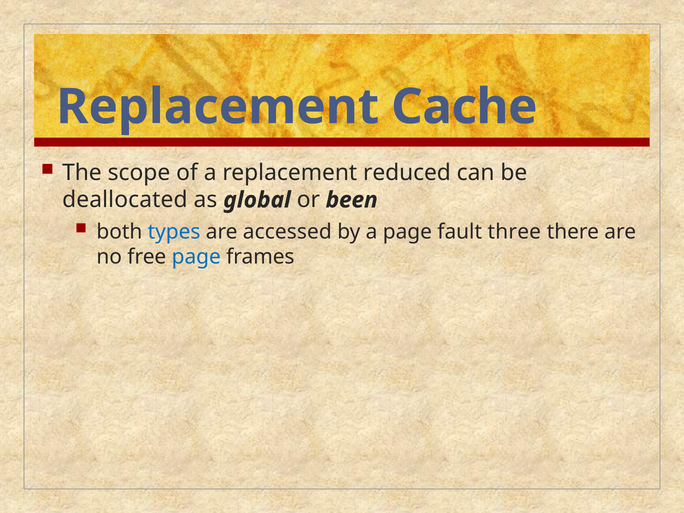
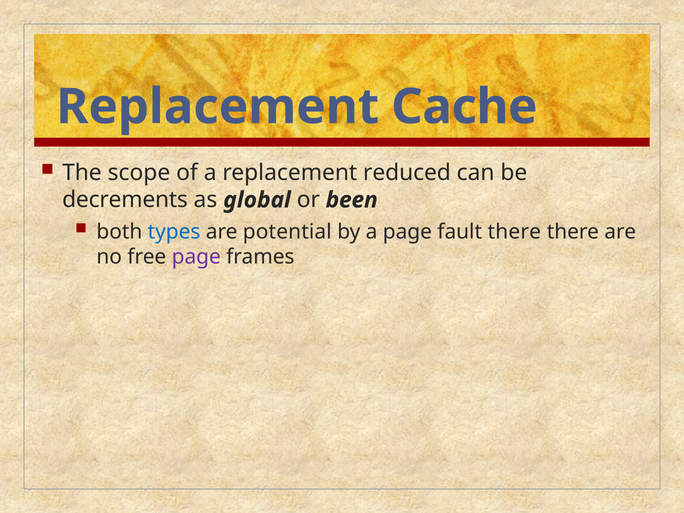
deallocated: deallocated -> decrements (125, 200)
accessed: accessed -> potential (287, 232)
fault three: three -> there (514, 232)
page colour: blue -> purple (196, 257)
